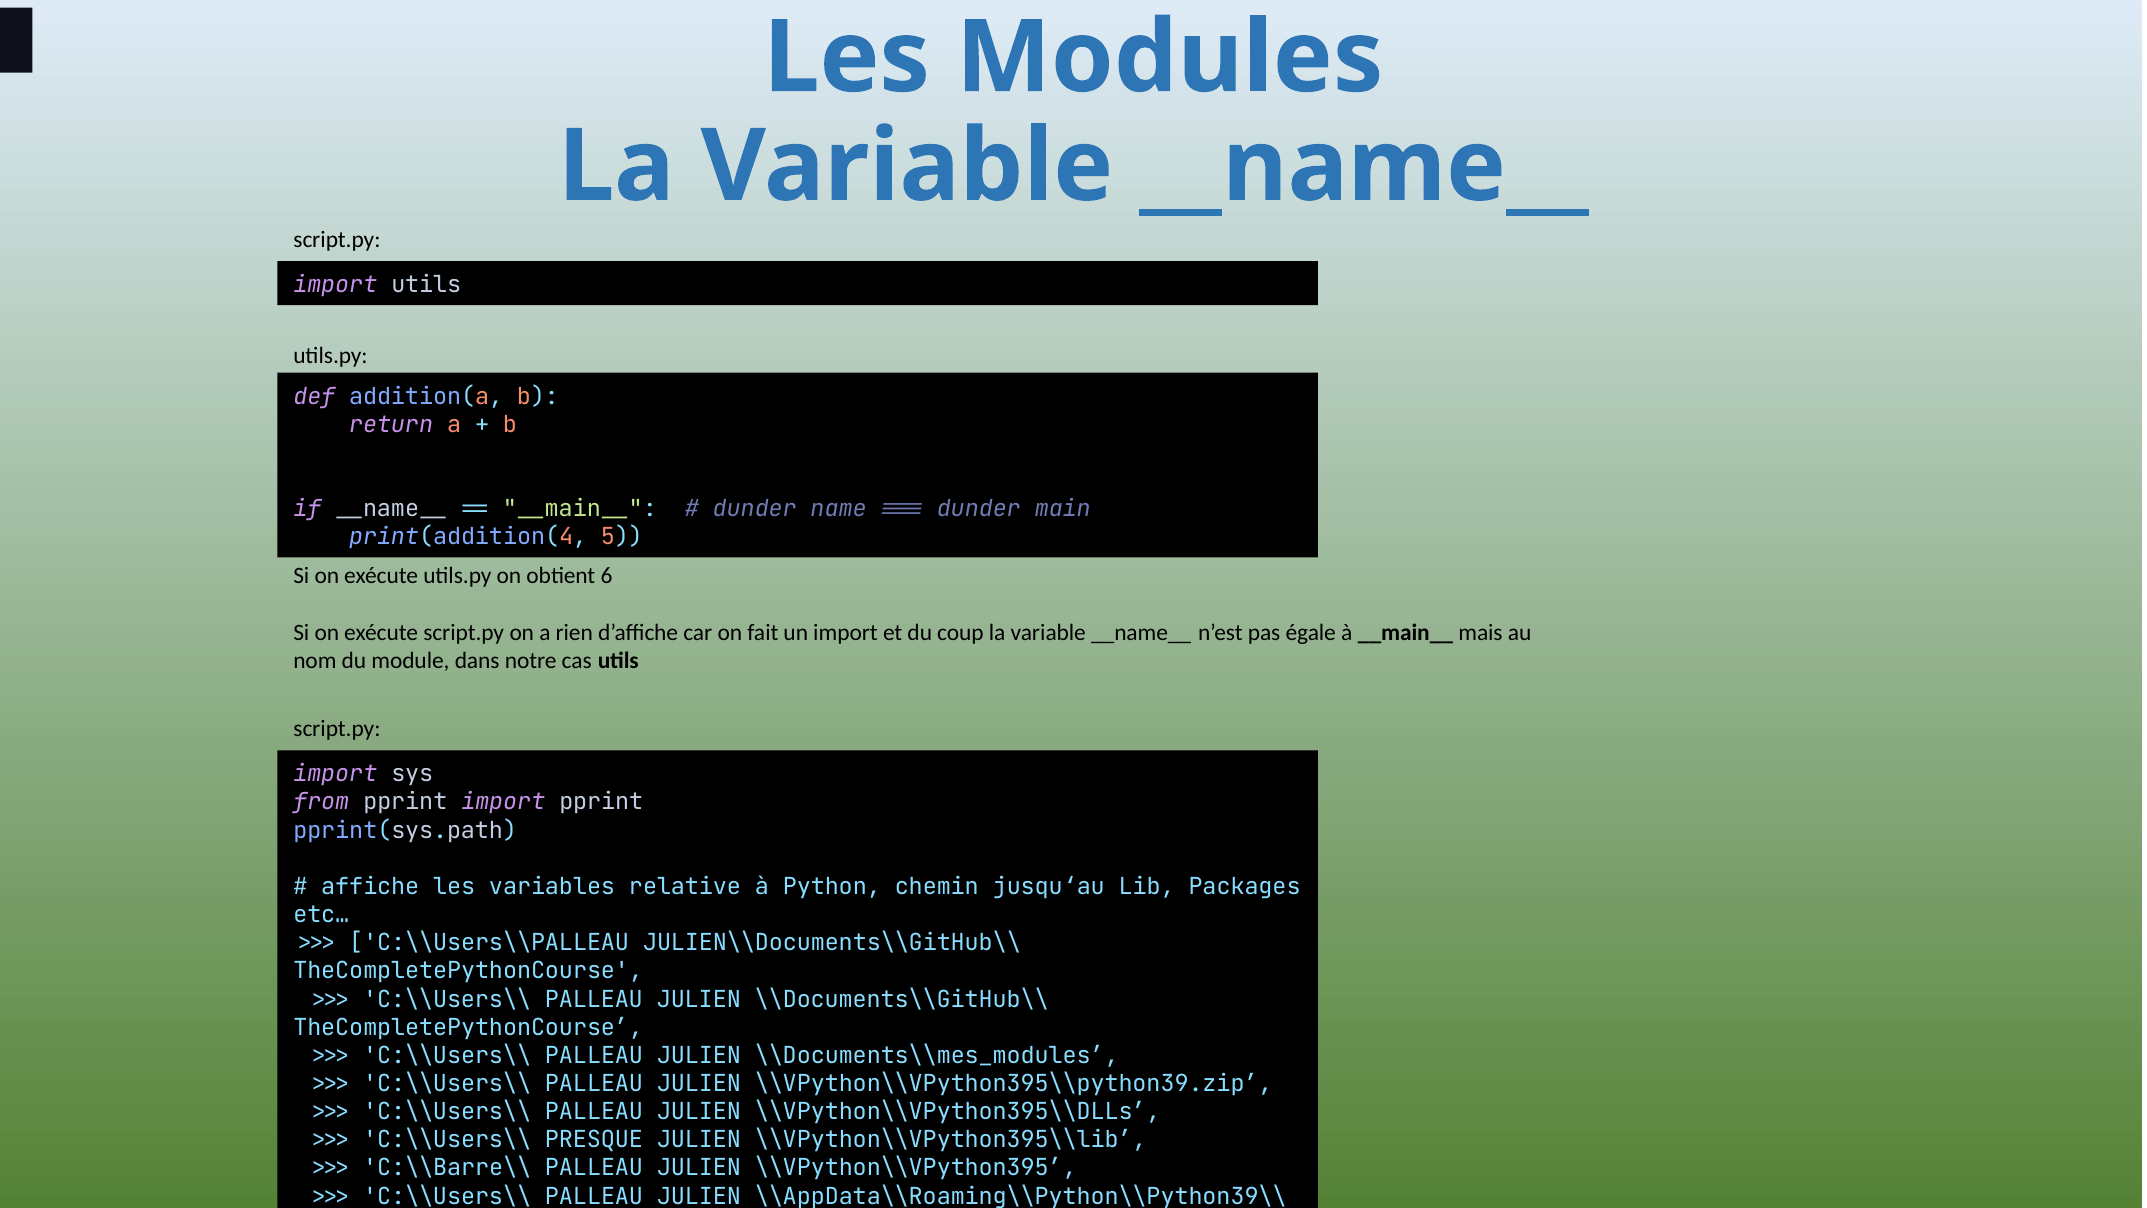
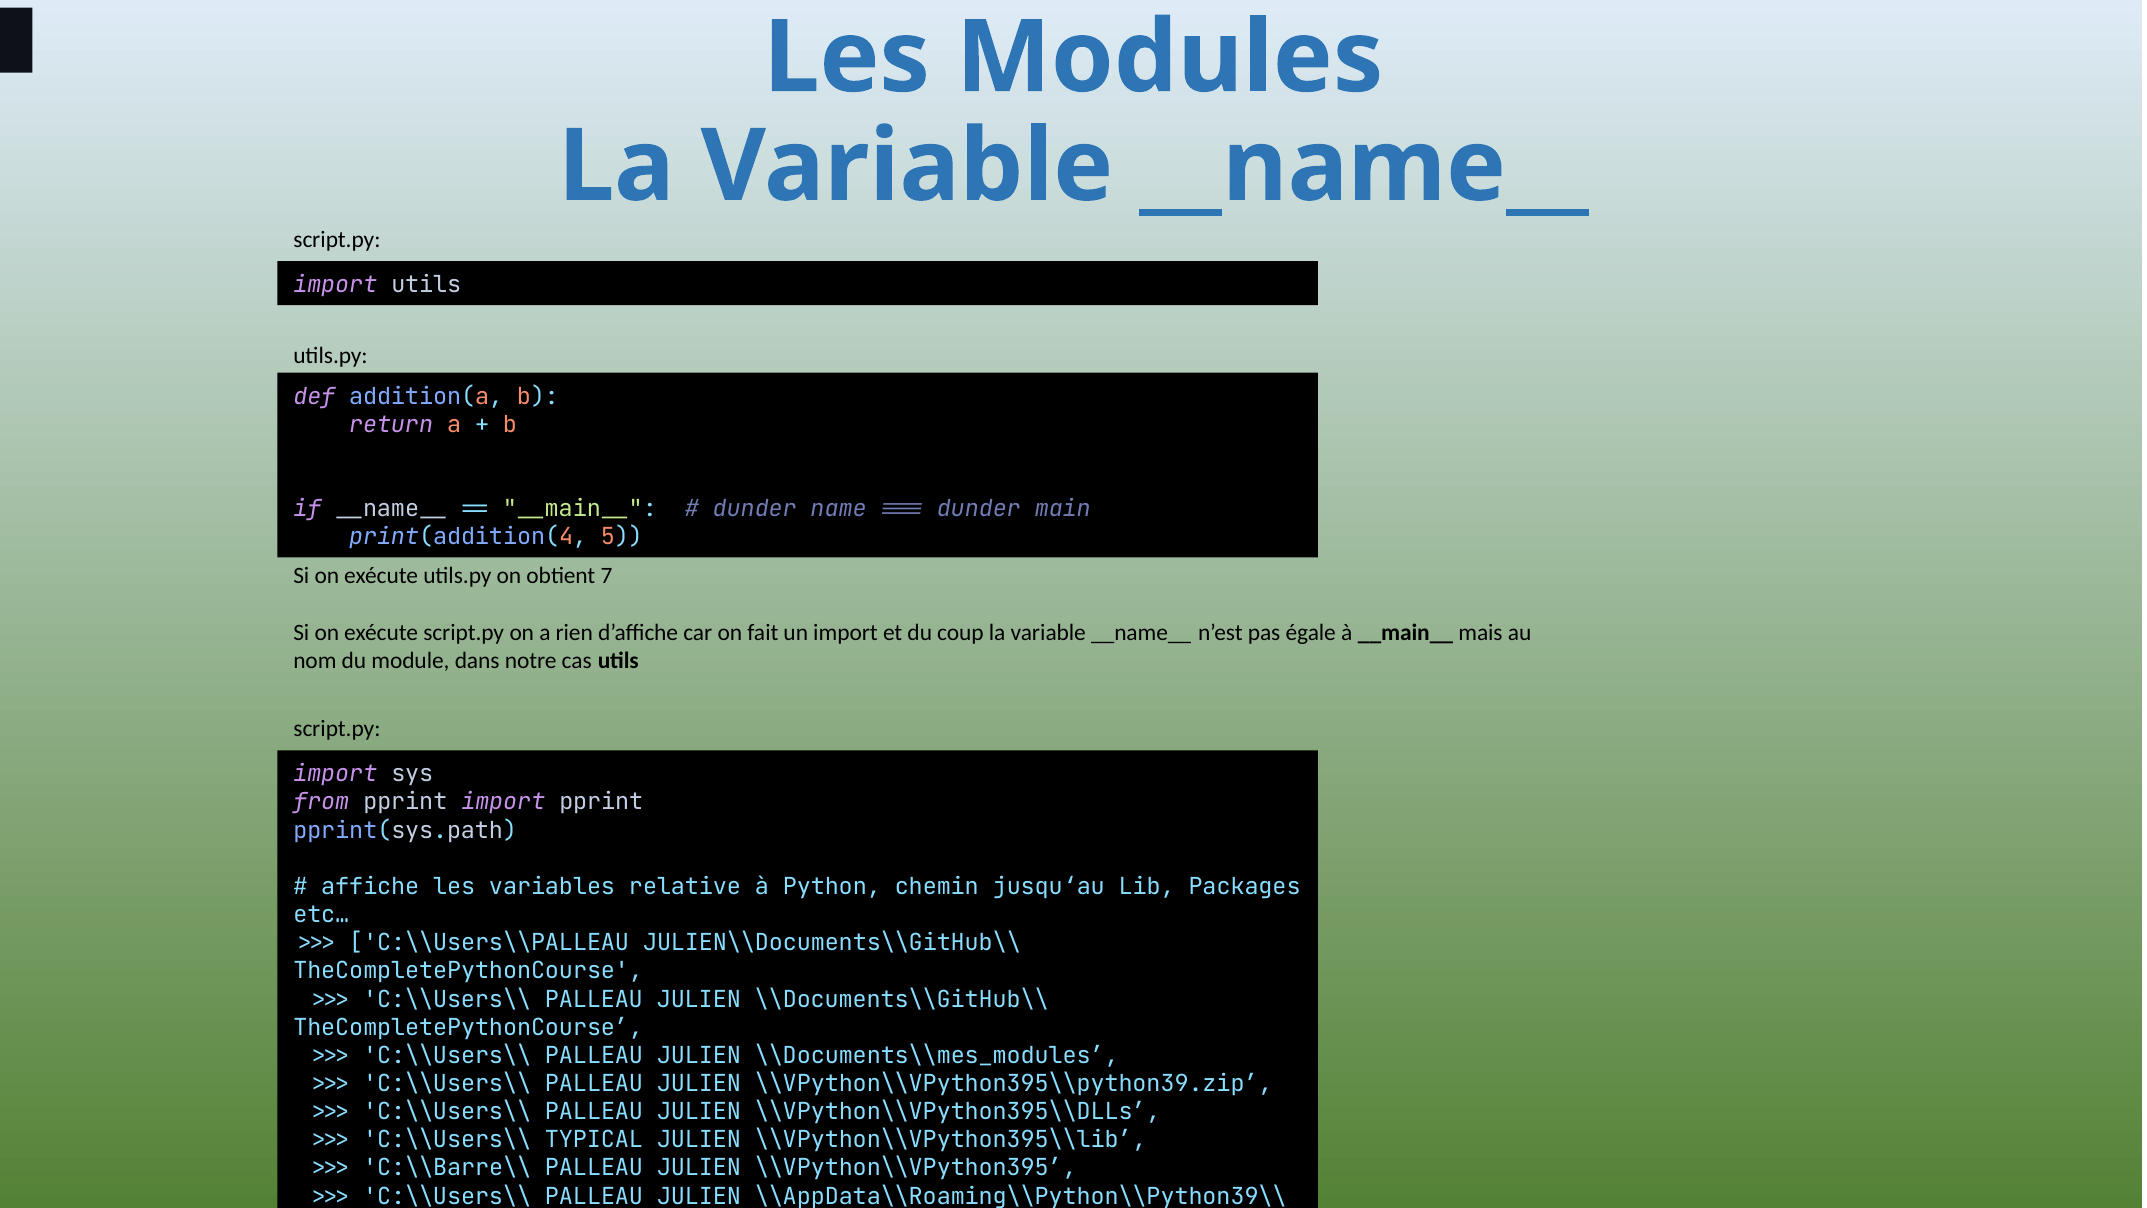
6: 6 -> 7 (607, 576)
PRESQUE: PRESQUE -> TYPICAL (594, 1140)
